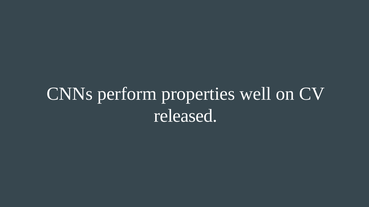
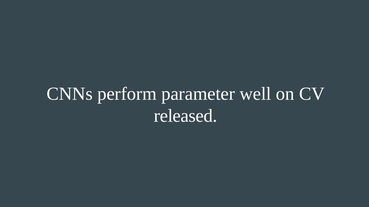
properties: properties -> parameter (198, 94)
